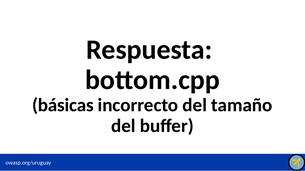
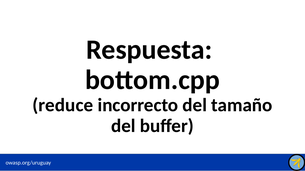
básicas: básicas -> reduce (63, 106)
